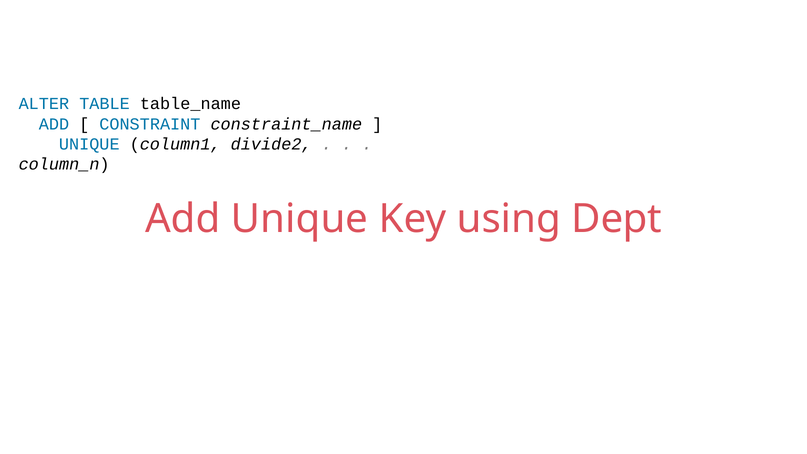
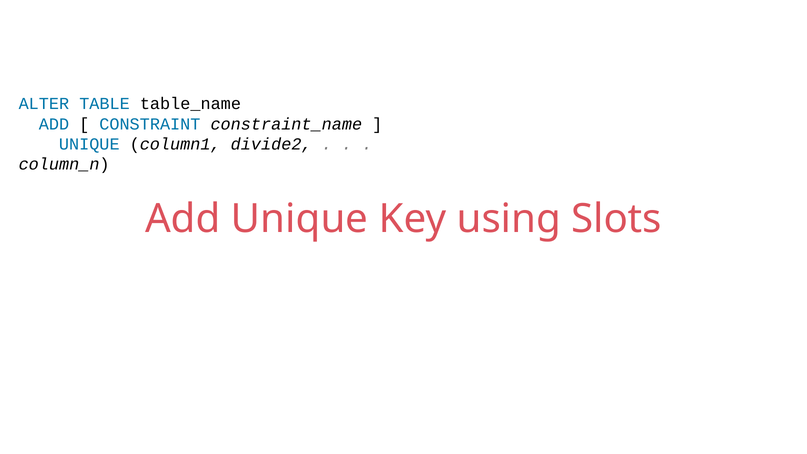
Dept: Dept -> Slots (617, 219)
